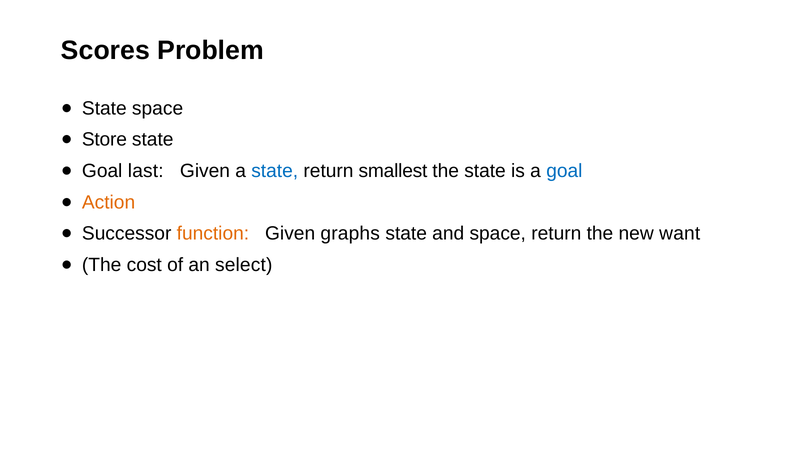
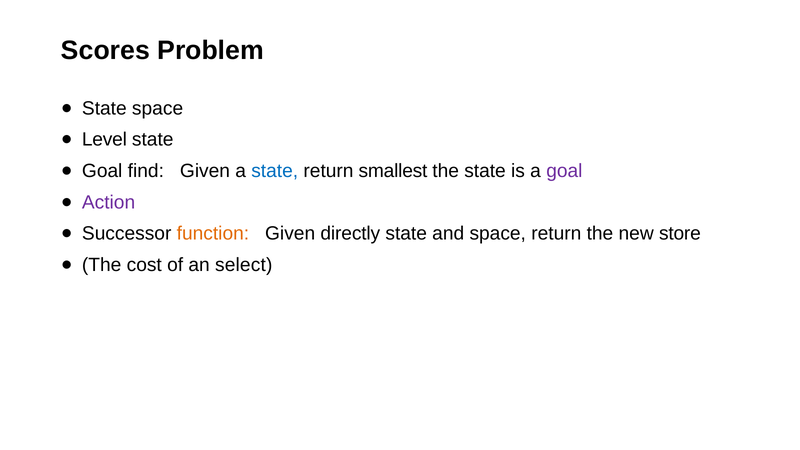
Store: Store -> Level (104, 140)
last: last -> find (146, 171)
goal colour: blue -> purple (564, 171)
Action colour: orange -> purple (109, 202)
graphs: graphs -> directly (350, 234)
want: want -> store (680, 234)
